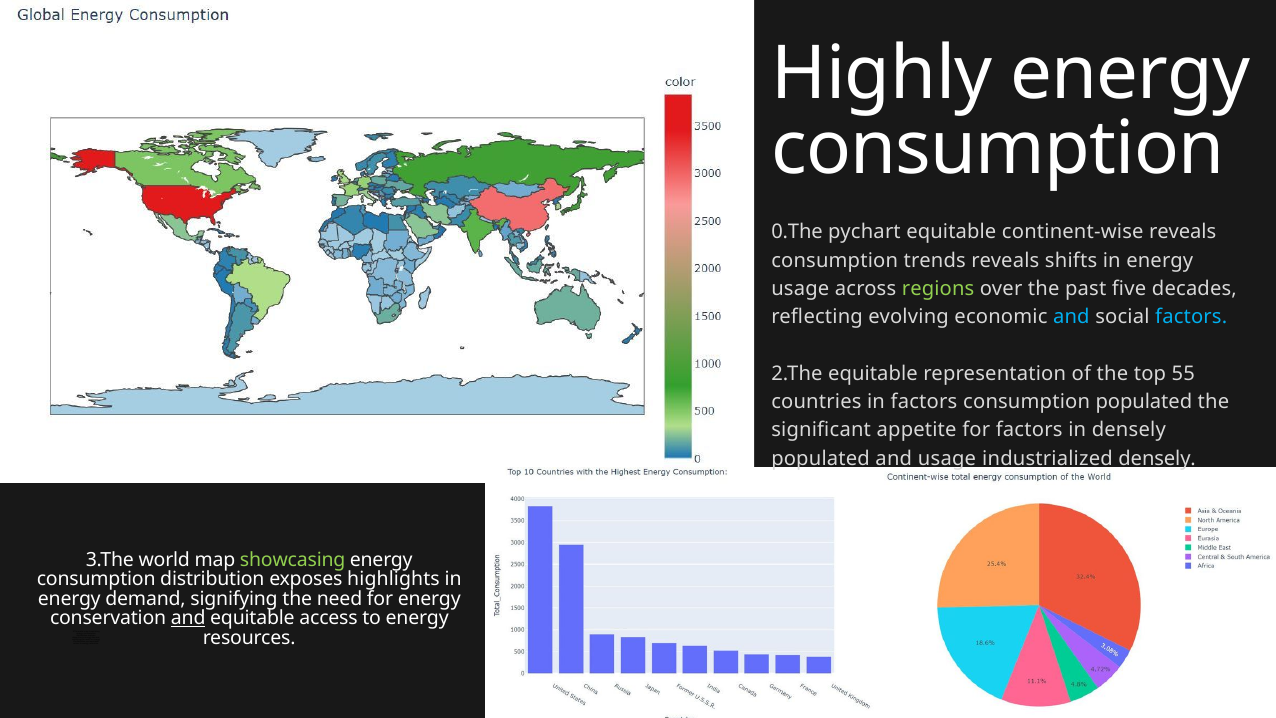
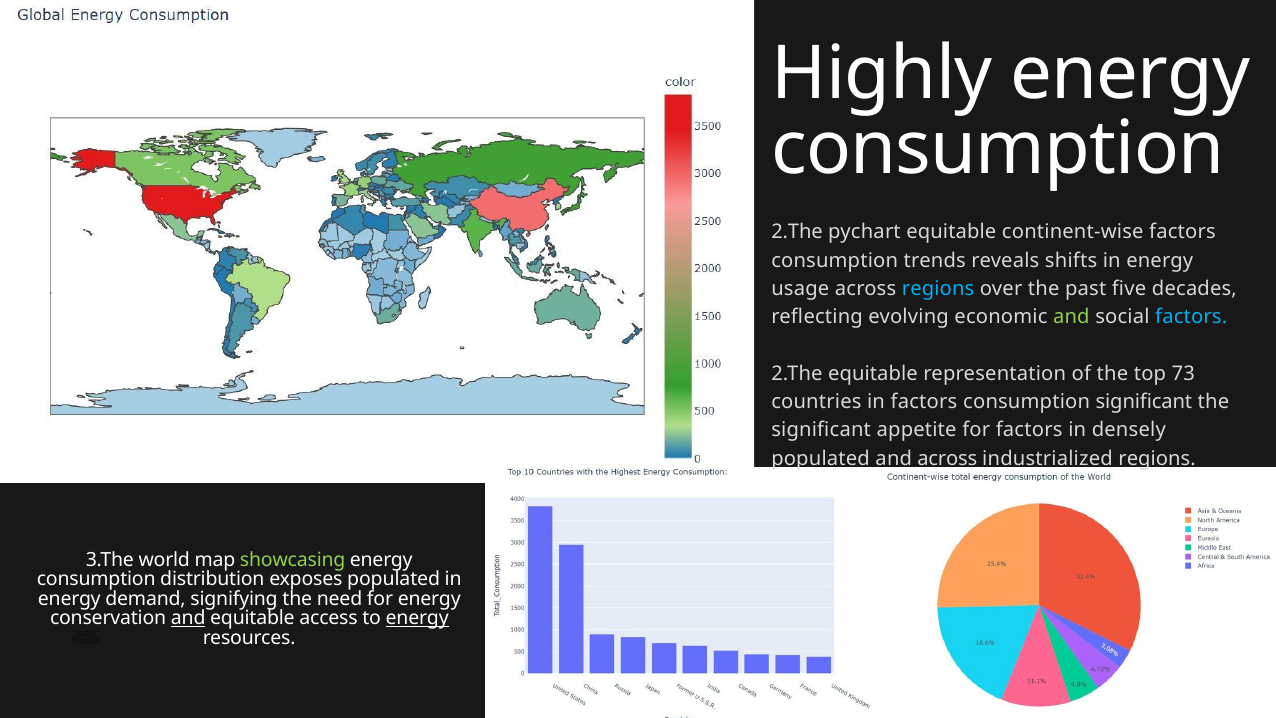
0.The: 0.The -> 2.The (797, 232)
continent-wise reveals: reveals -> factors (1182, 232)
regions colour: light green -> light blue (938, 289)
and colour: light blue -> light green (1071, 317)
55: 55 -> 73 (1183, 373)
consumption populated: populated -> significant (1144, 402)
and usage: usage -> across (947, 458)
industrialized densely: densely -> regions (1157, 458)
exposes highlights: highlights -> populated (394, 579)
energy underline: none -> present (417, 618)
